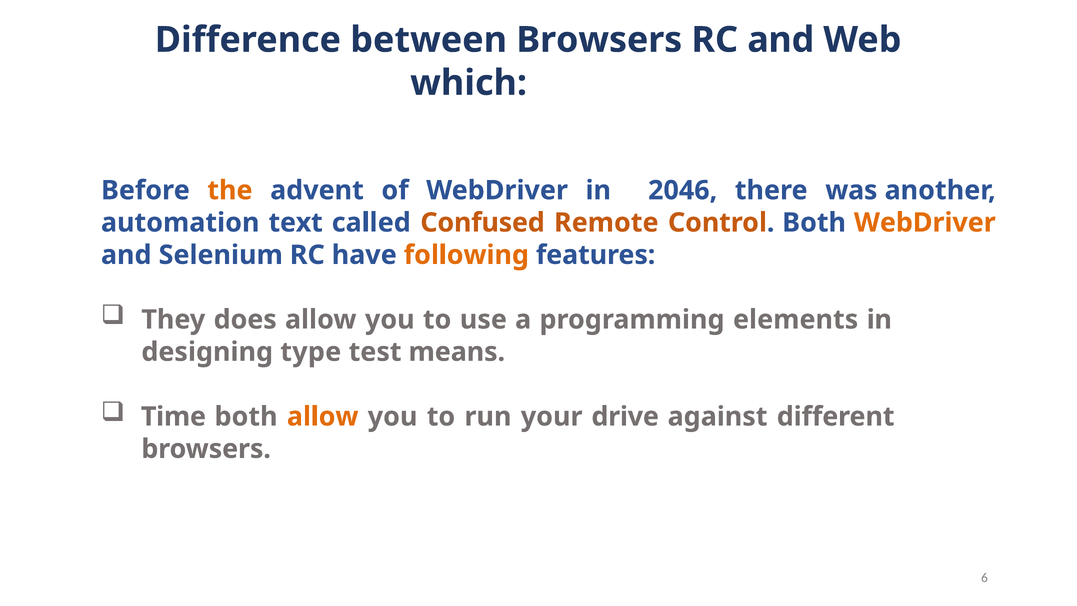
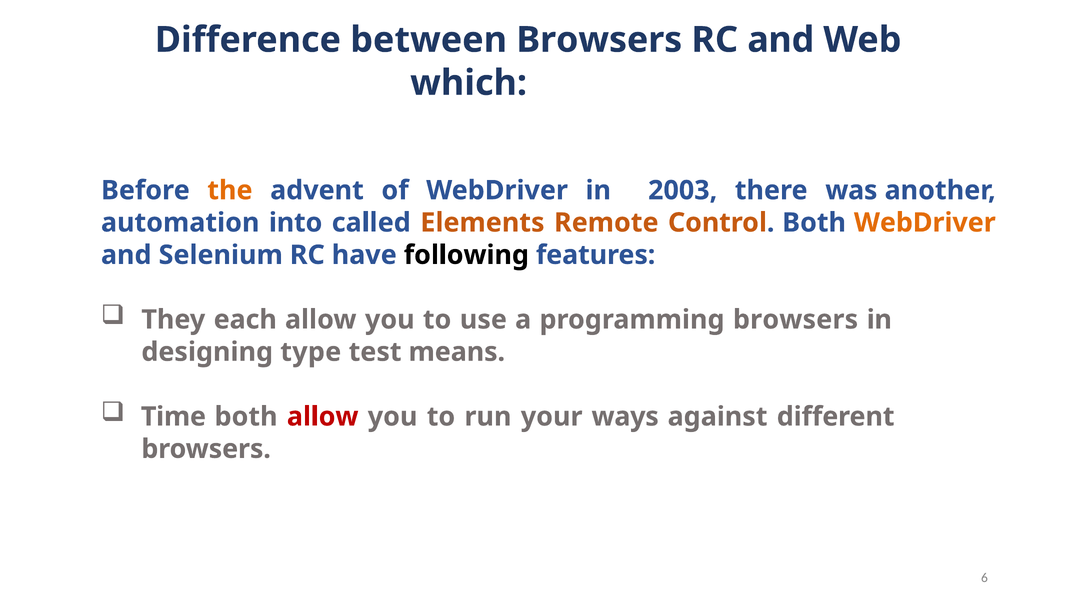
2046: 2046 -> 2003 (683, 190)
text: text -> into (296, 223)
Confused: Confused -> Elements (482, 223)
following colour: orange -> black (466, 255)
does: does -> each (245, 320)
programming elements: elements -> browsers (796, 320)
allow colour: orange -> red (323, 417)
drive: drive -> ways (625, 417)
